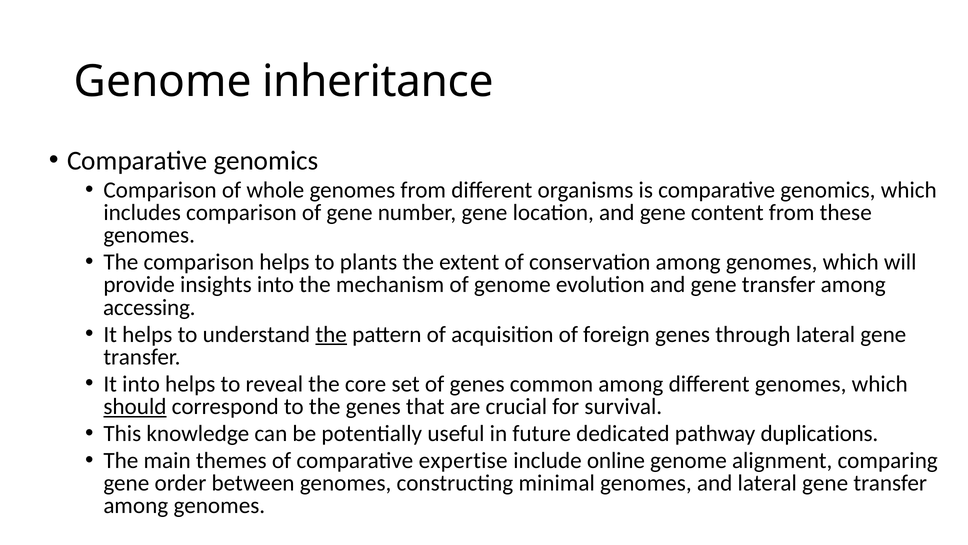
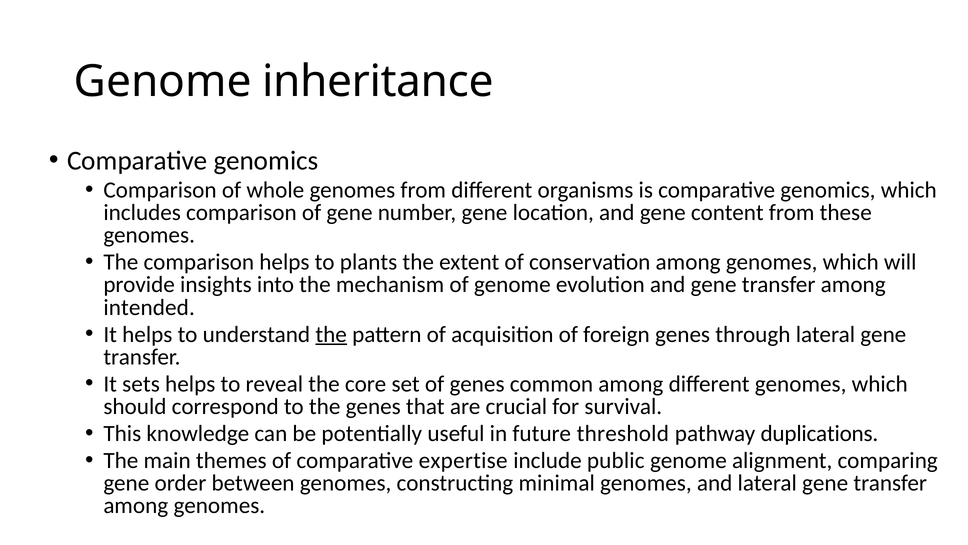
accessing: accessing -> intended (149, 307)
It into: into -> sets (141, 384)
should underline: present -> none (135, 406)
dedicated: dedicated -> threshold (623, 433)
online: online -> public (616, 460)
